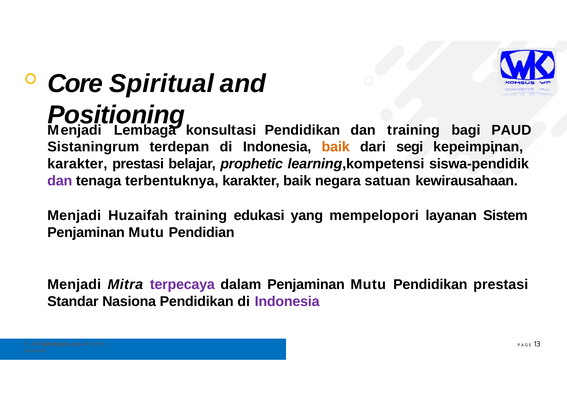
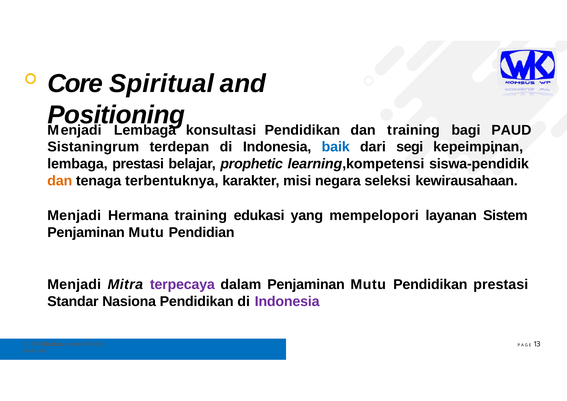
baik colour: orange -> blue (336, 147)
karakter: karakter -> lembaga (77, 164)
dan colour: purple -> orange (60, 181)
karakter baik: baik -> misi (297, 181)
satuan: satuan -> seleksi (388, 181)
Huzaifah: Huzaifah -> Hermana (138, 216)
